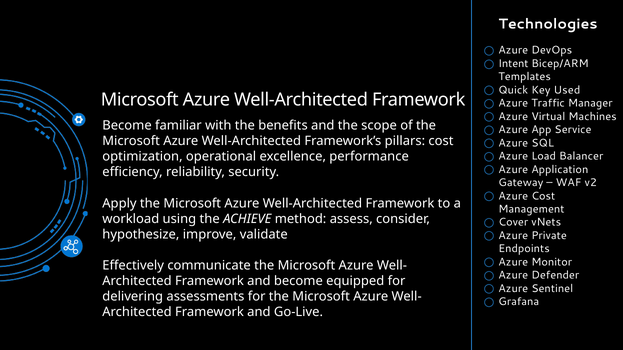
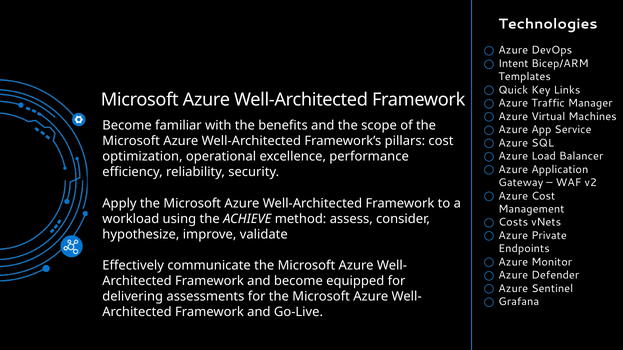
Used: Used -> Links (567, 90)
Cover: Cover -> Costs (513, 223)
